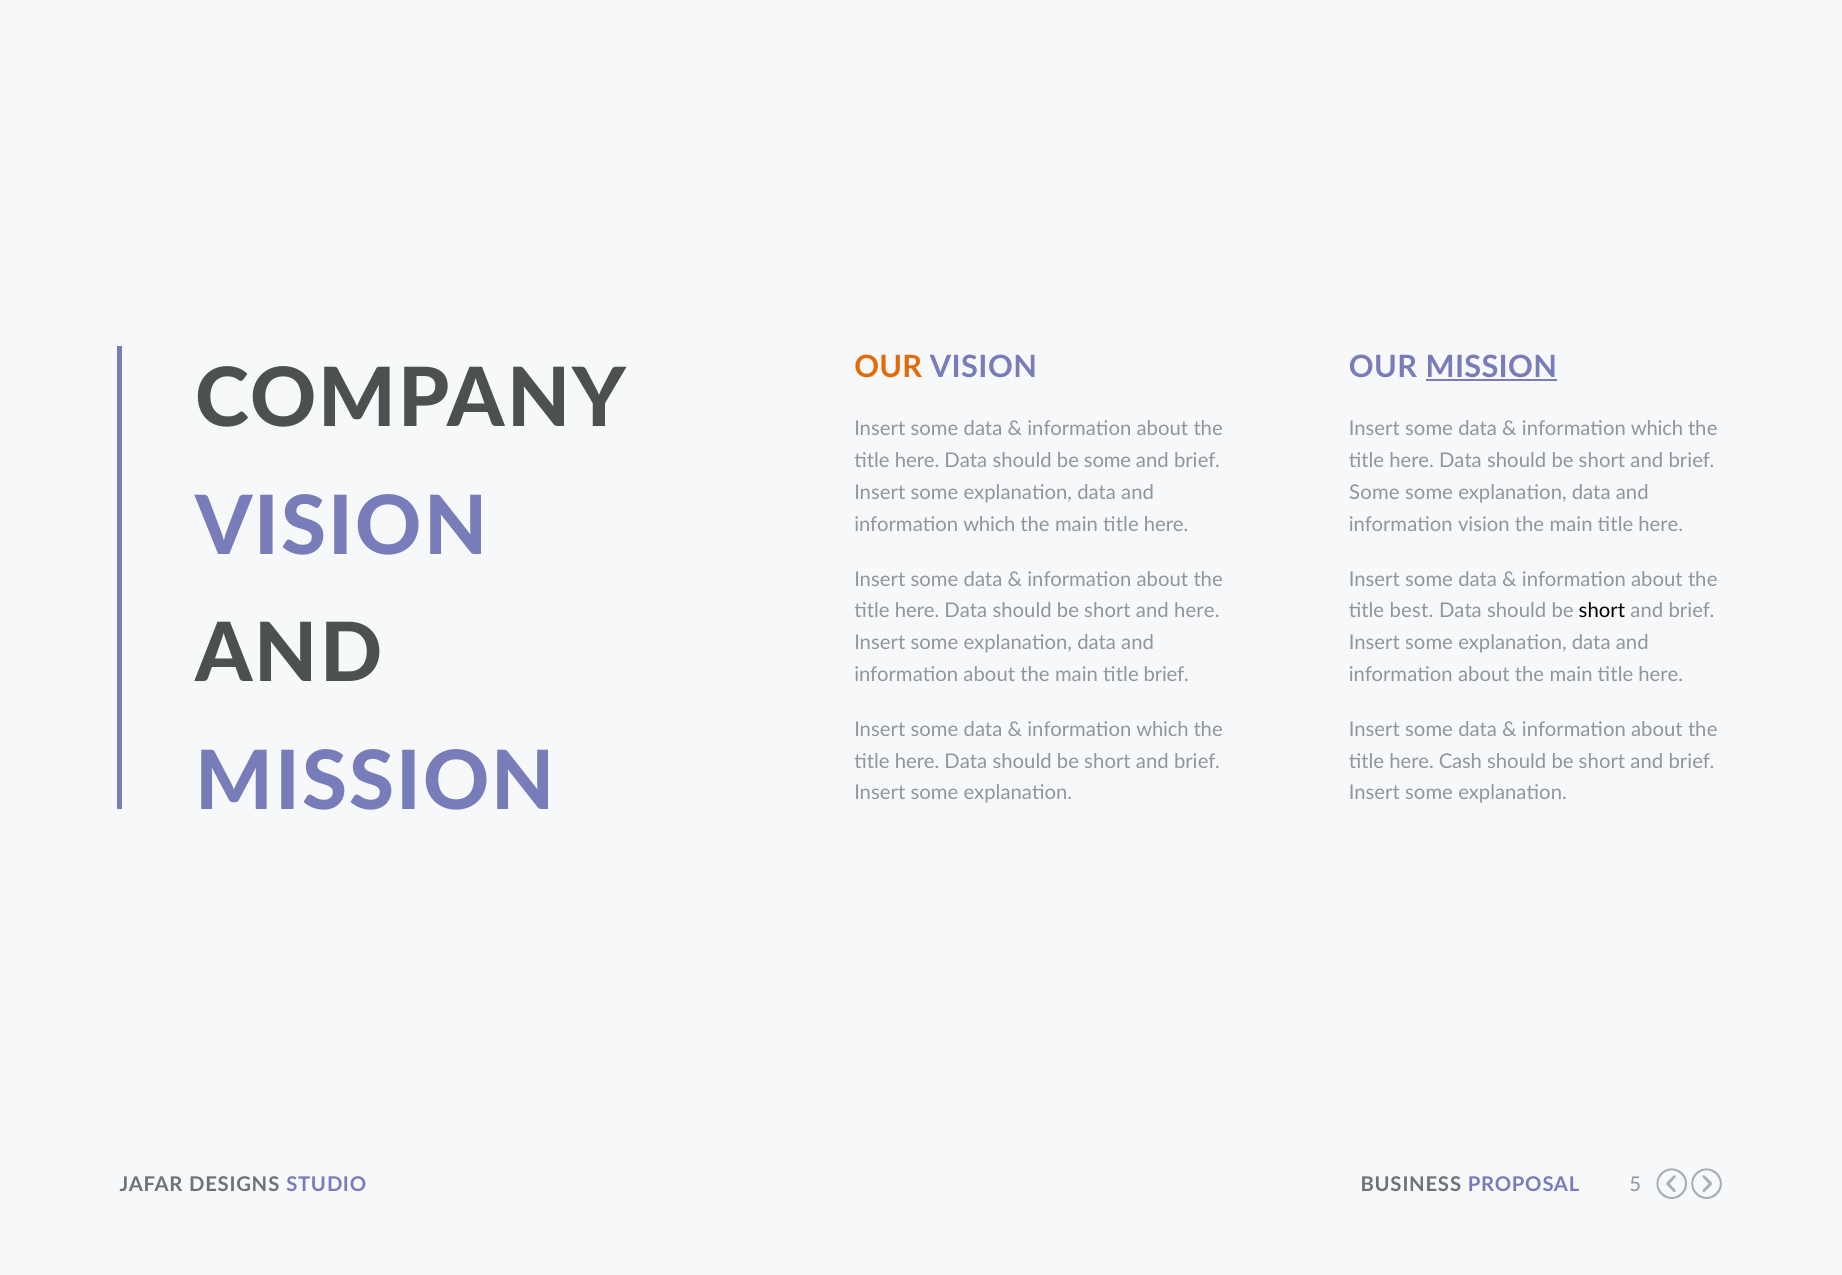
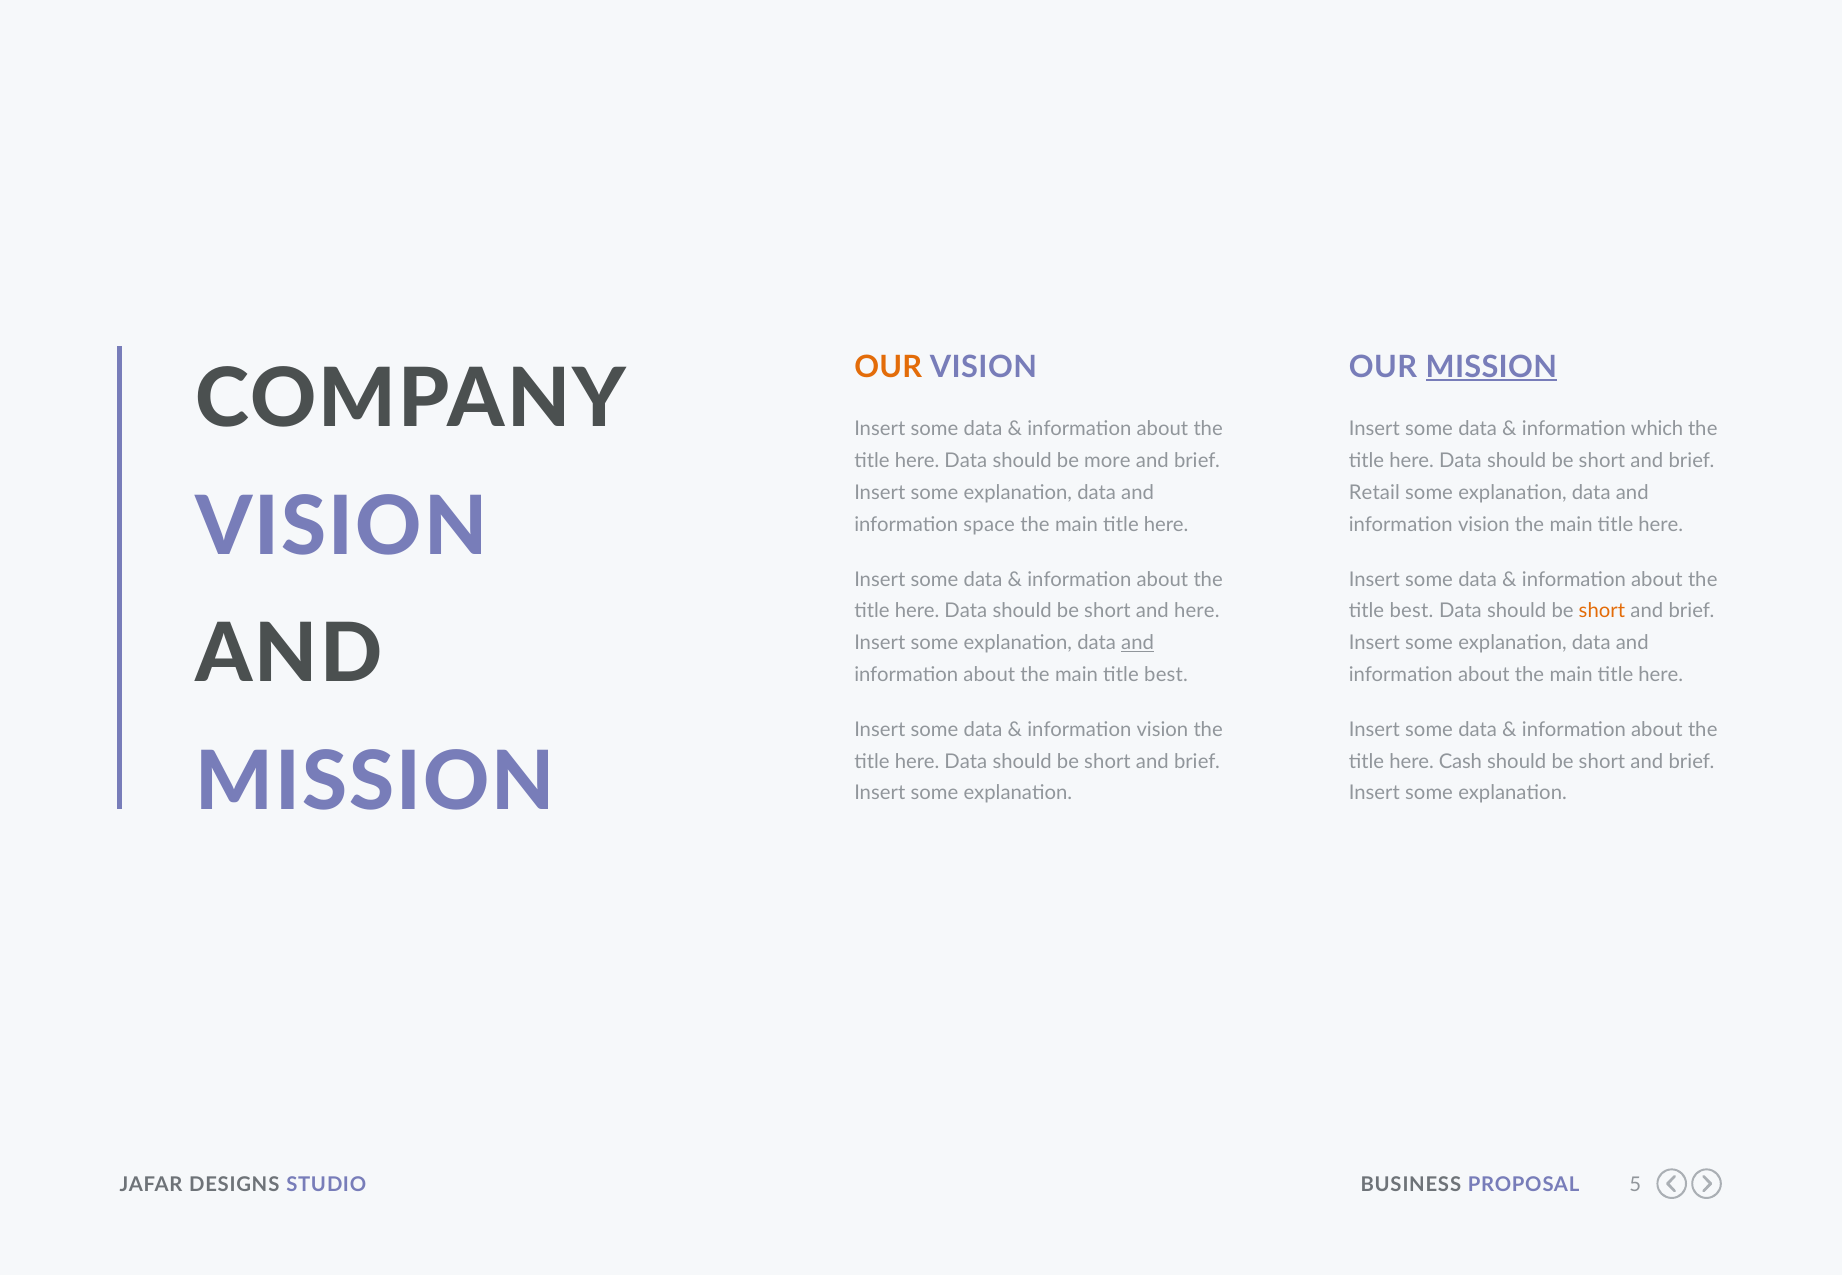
be some: some -> more (1107, 461)
Some: Some -> Retail (1374, 493)
which: which -> space (989, 525)
short colour: black -> orange (1602, 611)
and underline: none -> present (1138, 643)
main title brief: brief -> best (1166, 675)
which: which -> vision (1162, 730)
